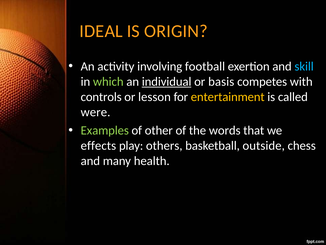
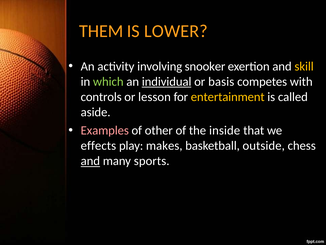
IDEAL: IDEAL -> THEM (101, 31)
ORIGIN: ORIGIN -> LOWER (176, 31)
football: football -> snooker (205, 66)
skill colour: light blue -> yellow (304, 66)
were: were -> aside (96, 112)
Examples colour: light green -> pink (105, 130)
words: words -> inside (225, 130)
others: others -> makes (164, 145)
and underline: none -> present (90, 161)
health: health -> sports (152, 161)
